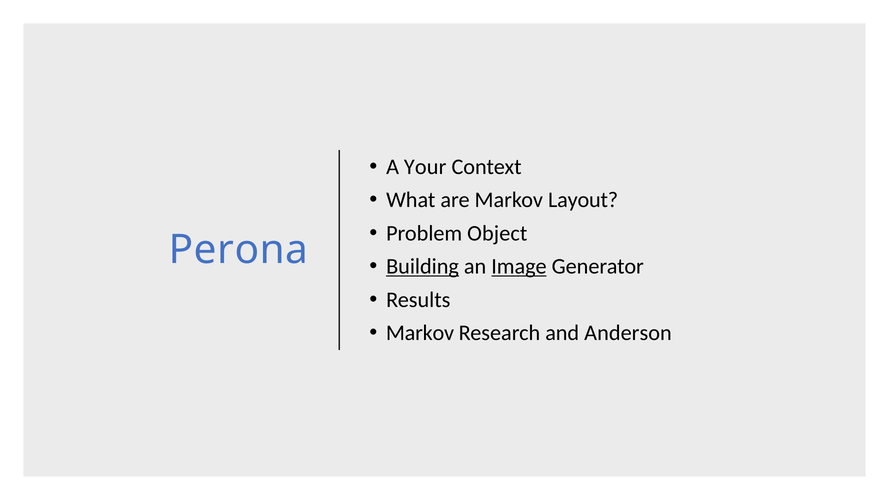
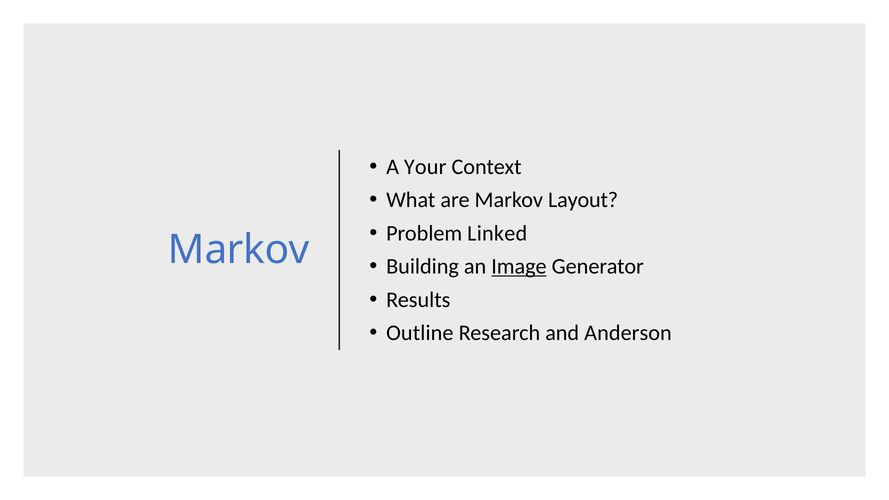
Object: Object -> Linked (497, 233)
Perona: Perona -> Markov (239, 250)
Building underline: present -> none (423, 267)
Markov: Markov -> Outline (420, 333)
